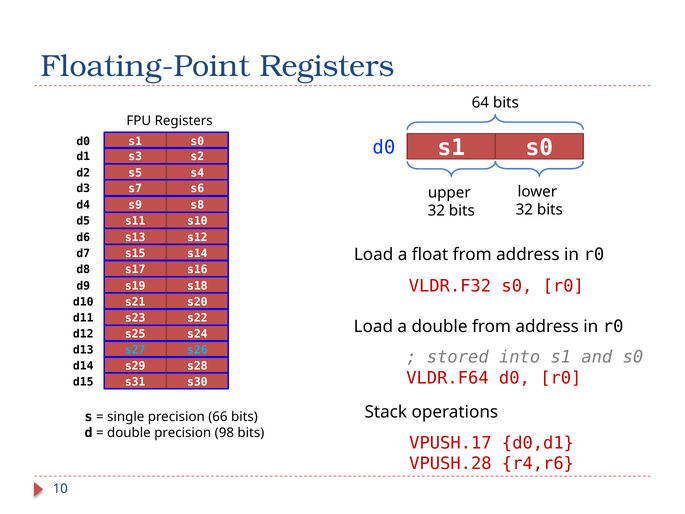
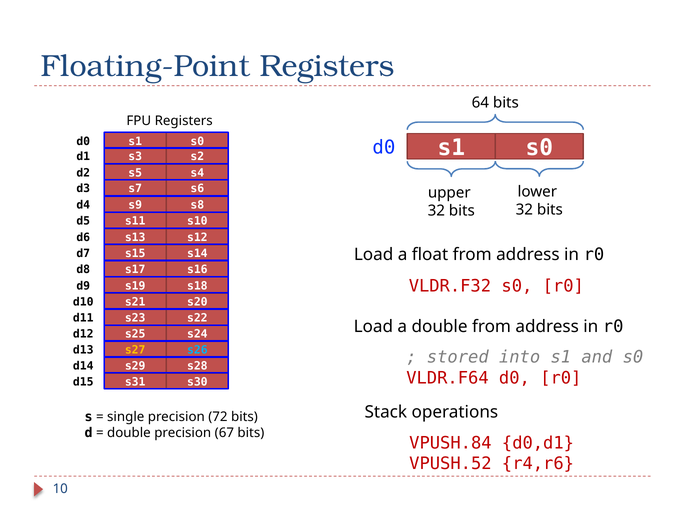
s27 colour: light blue -> yellow (135, 350)
66: 66 -> 72 (218, 417)
98: 98 -> 67 (224, 433)
VPUSH.17: VPUSH.17 -> VPUSH.84 (450, 443)
VPUSH.28: VPUSH.28 -> VPUSH.52 (450, 463)
